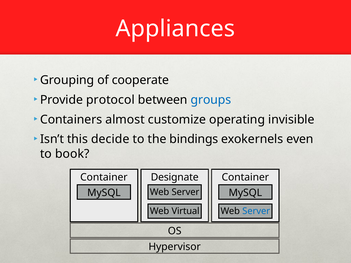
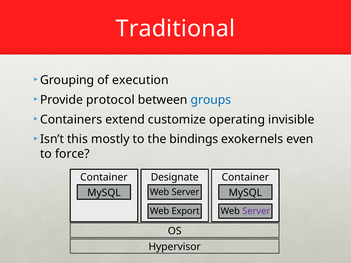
Appliances: Appliances -> Traditional (175, 29)
cooperate: cooperate -> execution (140, 80)
almost: almost -> extend (125, 120)
decide: decide -> mostly (110, 139)
book: book -> force (72, 154)
Virtual: Virtual -> Export (186, 211)
Server colour: blue -> purple (256, 211)
